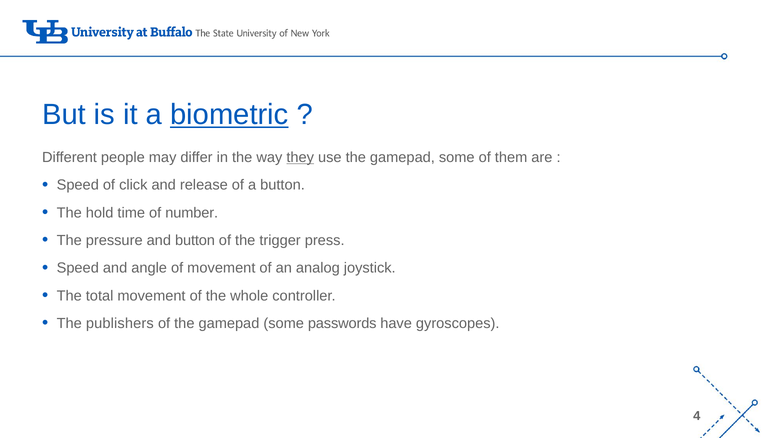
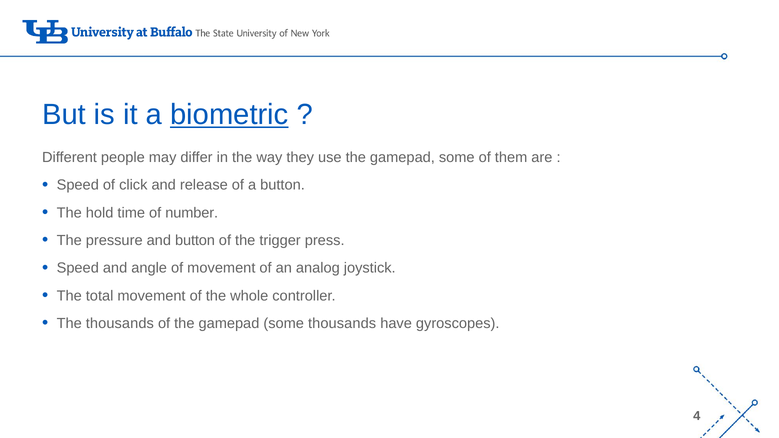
they underline: present -> none (300, 158)
The publishers: publishers -> thousands (120, 323)
some passwords: passwords -> thousands (342, 323)
